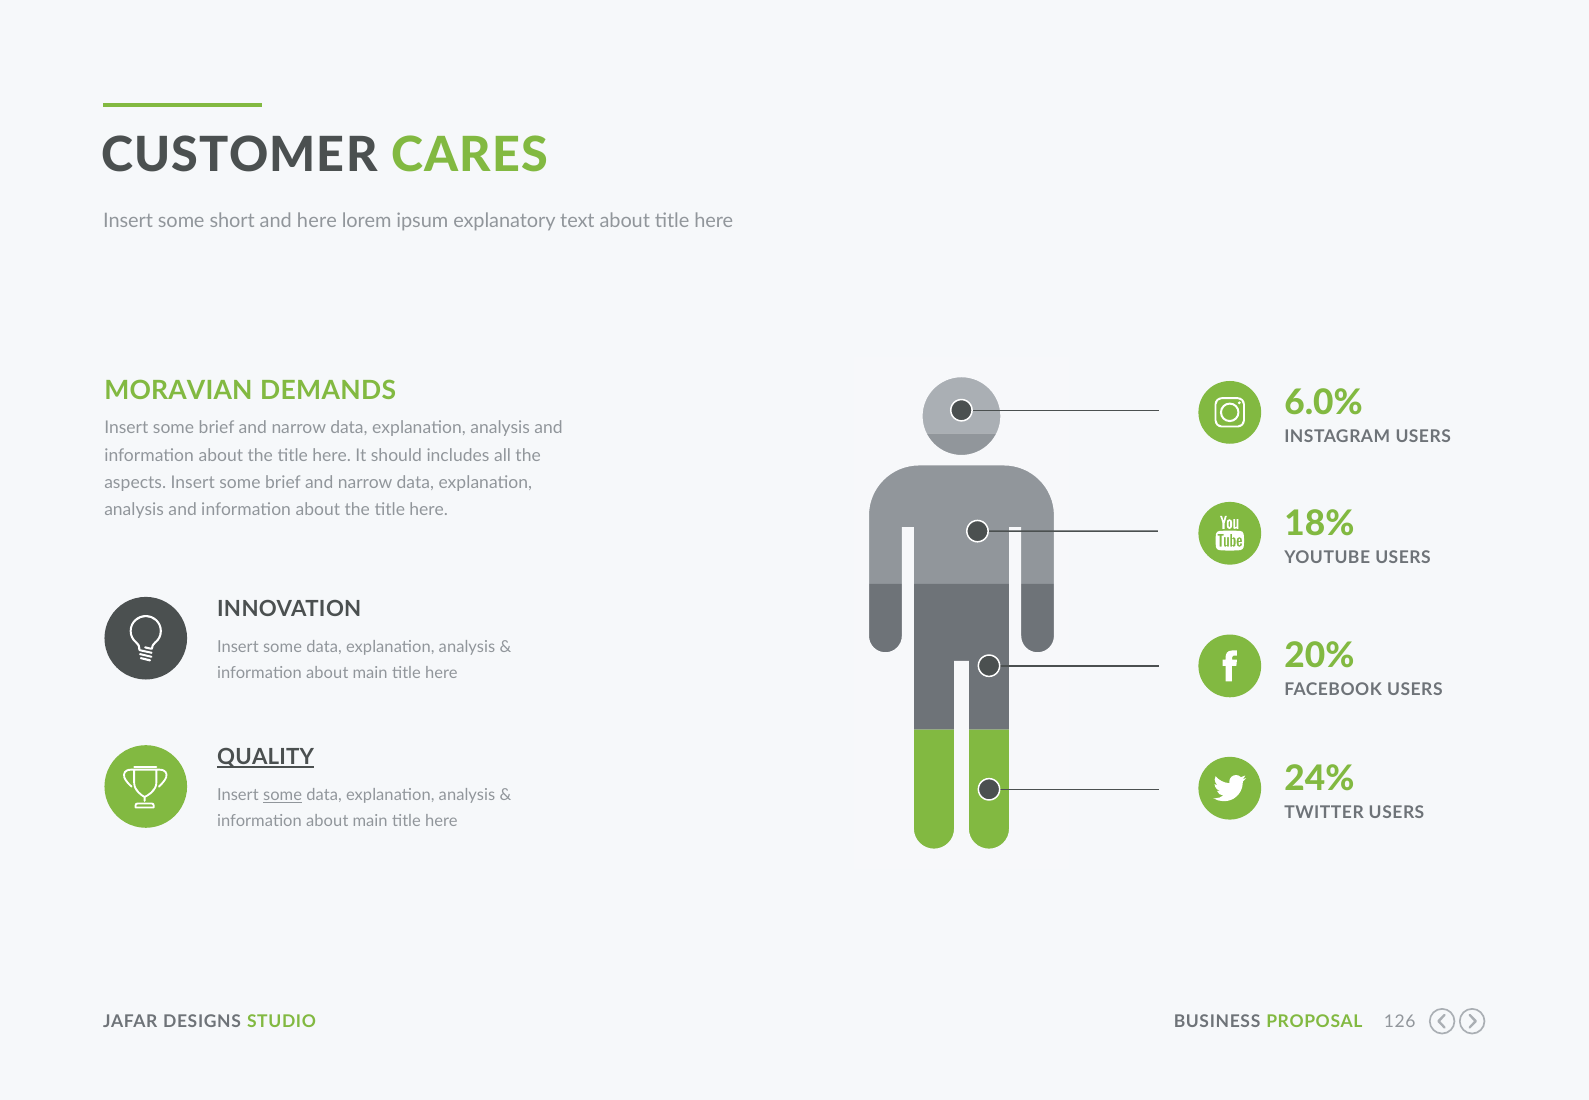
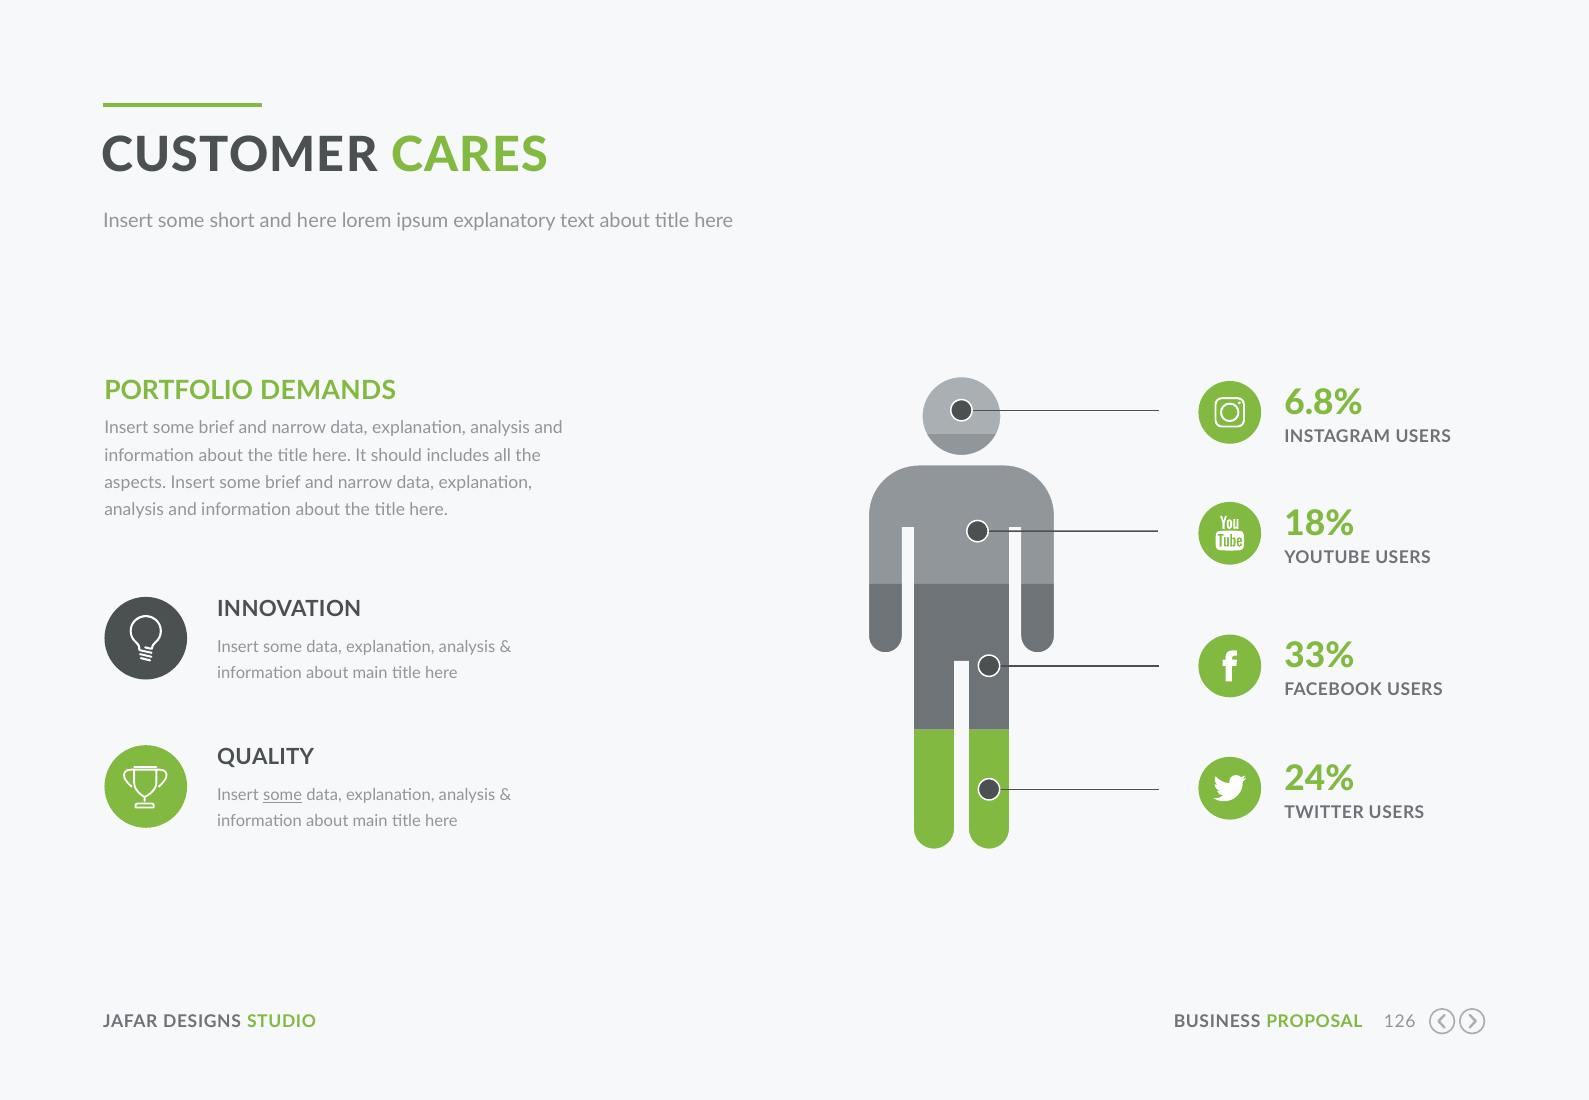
MORAVIAN: MORAVIAN -> PORTFOLIO (179, 391)
6.0%: 6.0% -> 6.8% (1324, 403)
20%: 20% -> 33% (1319, 656)
QUALITY underline: present -> none (266, 757)
